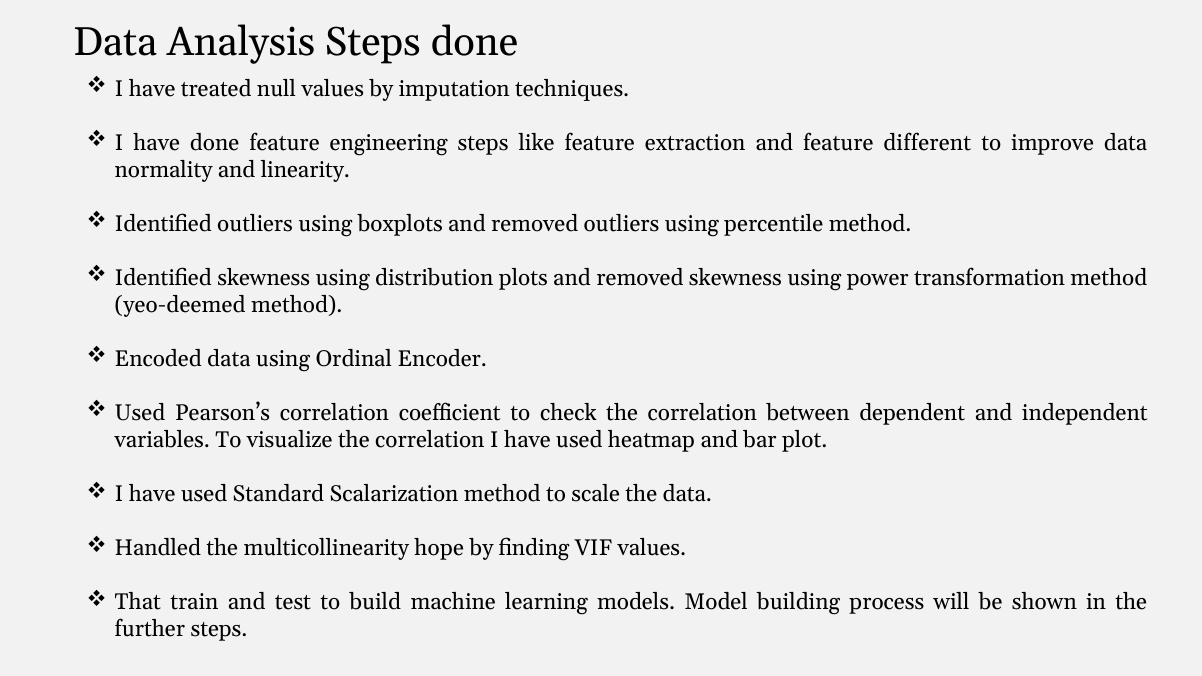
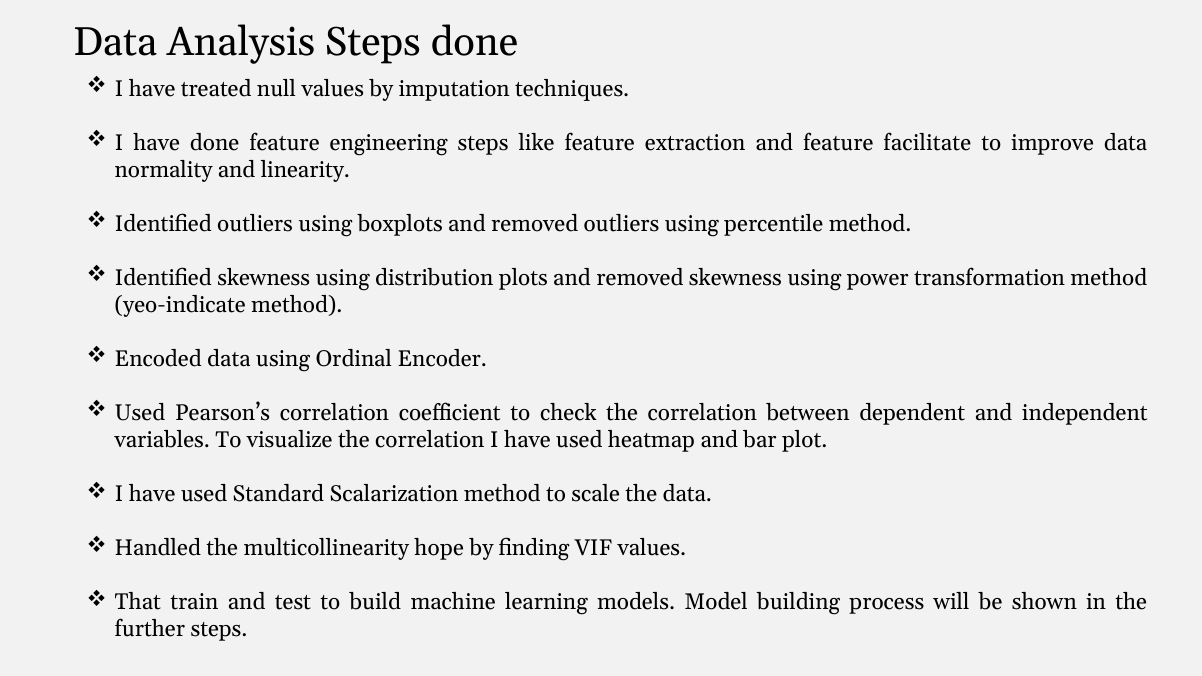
different: different -> facilitate (927, 143)
yeo-deemed: yeo-deemed -> yeo-indicate (180, 305)
